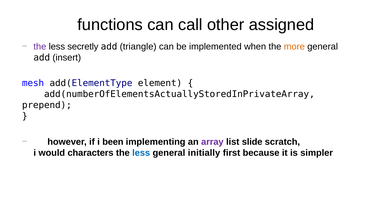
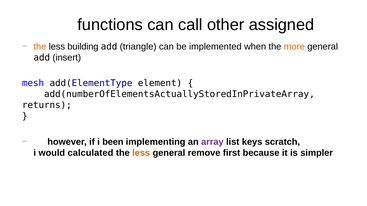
the colour: purple -> orange (40, 47)
secretly: secretly -> building (83, 47)
prepend: prepend -> returns (47, 105)
slide: slide -> keys (252, 142)
characters: characters -> calculated (90, 153)
less colour: blue -> orange (141, 153)
initially: initially -> remove (204, 153)
